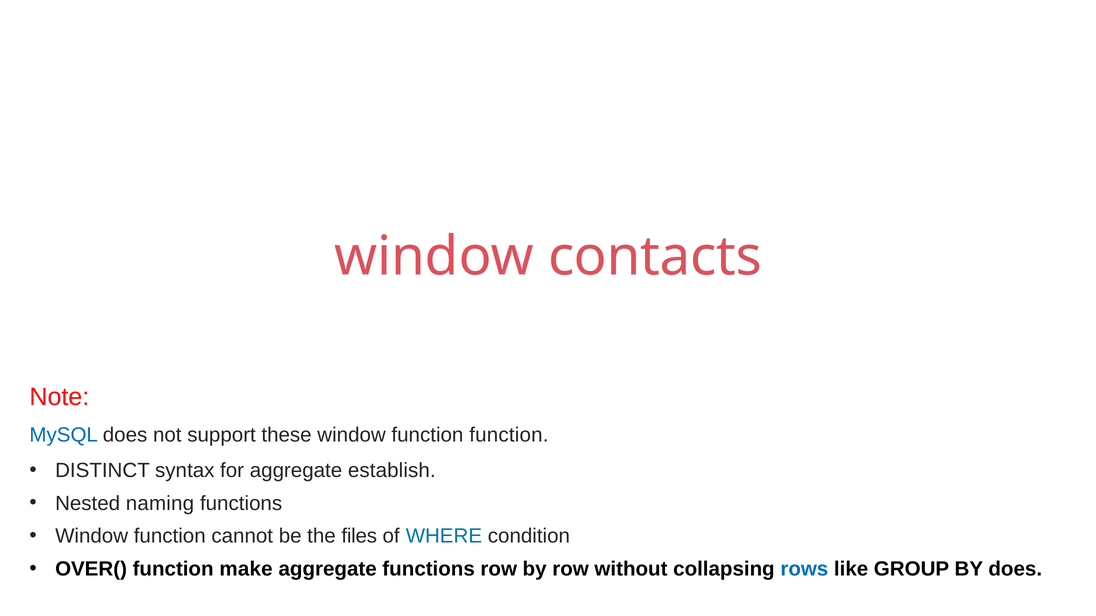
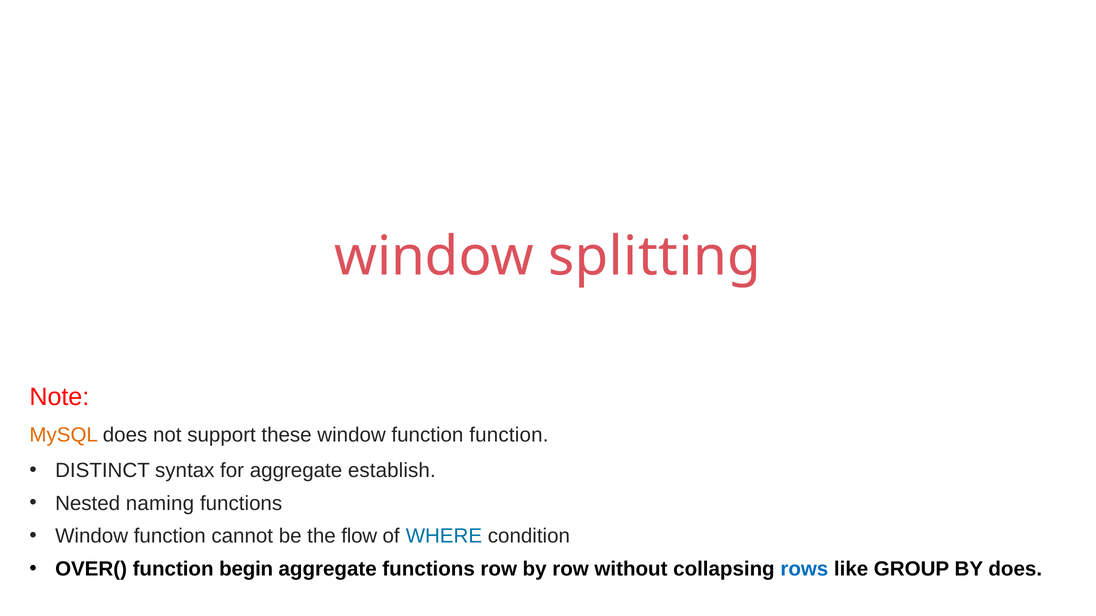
contacts: contacts -> splitting (655, 257)
MySQL colour: blue -> orange (64, 435)
files: files -> flow (359, 537)
make: make -> begin (246, 569)
